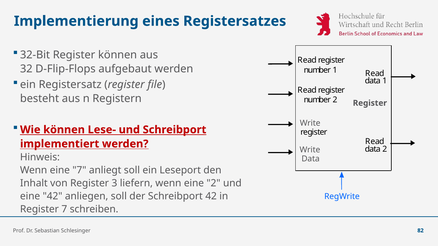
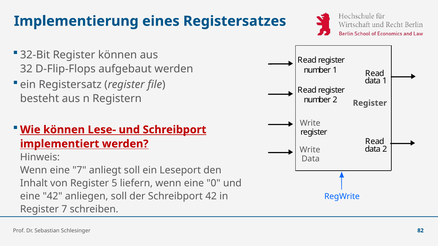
3: 3 -> 5 (114, 184)
eine 2: 2 -> 0 (214, 184)
